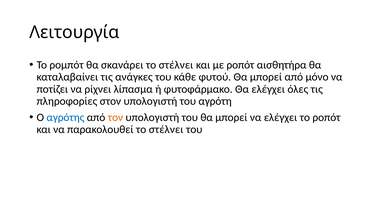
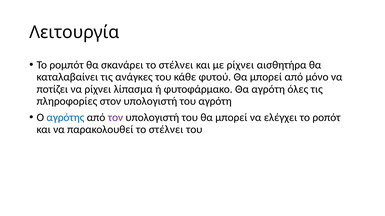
με ροπότ: ροπότ -> ρίχνει (240, 65)
Θα ελέγχει: ελέγχει -> αγρότη (268, 89)
τον colour: orange -> purple (115, 118)
